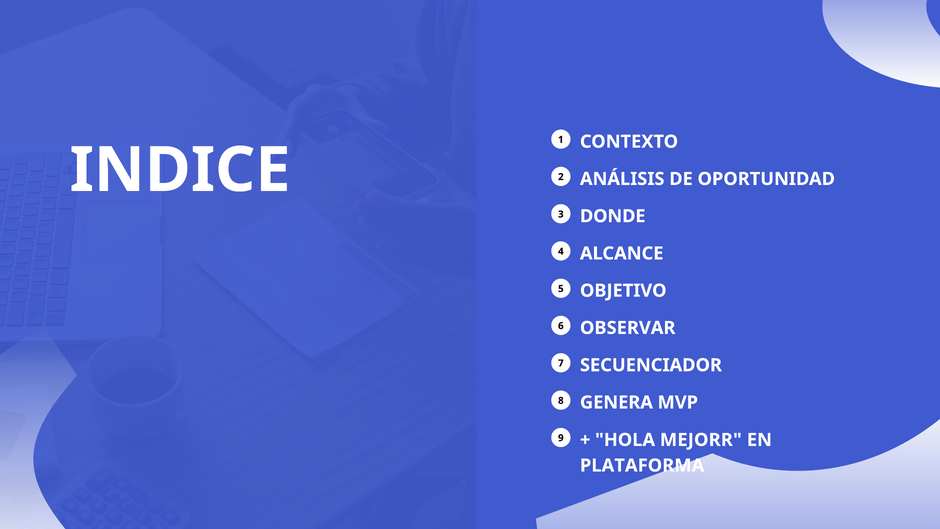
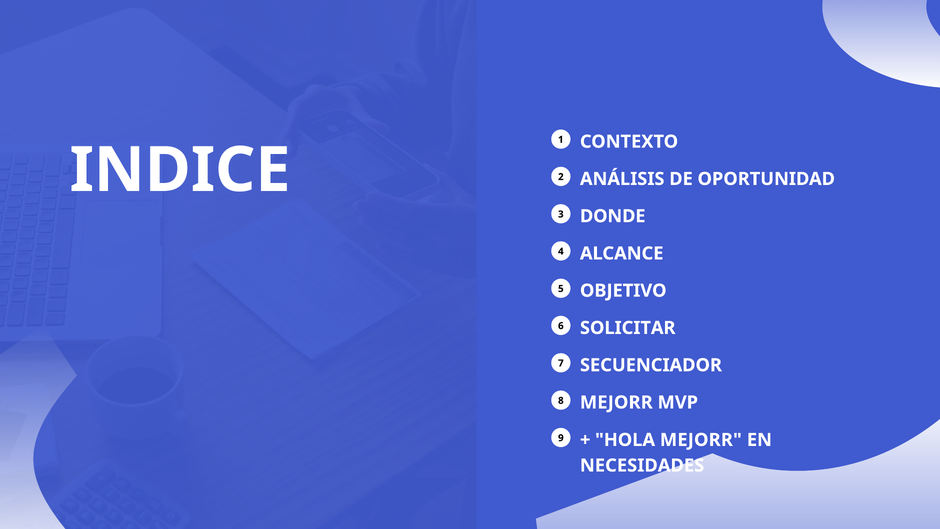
OBSERVAR: OBSERVAR -> SOLICITAR (628, 328)
GENERA: GENERA -> MEJORR (616, 402)
PLATAFORMA: PLATAFORMA -> NECESIDADES (642, 465)
